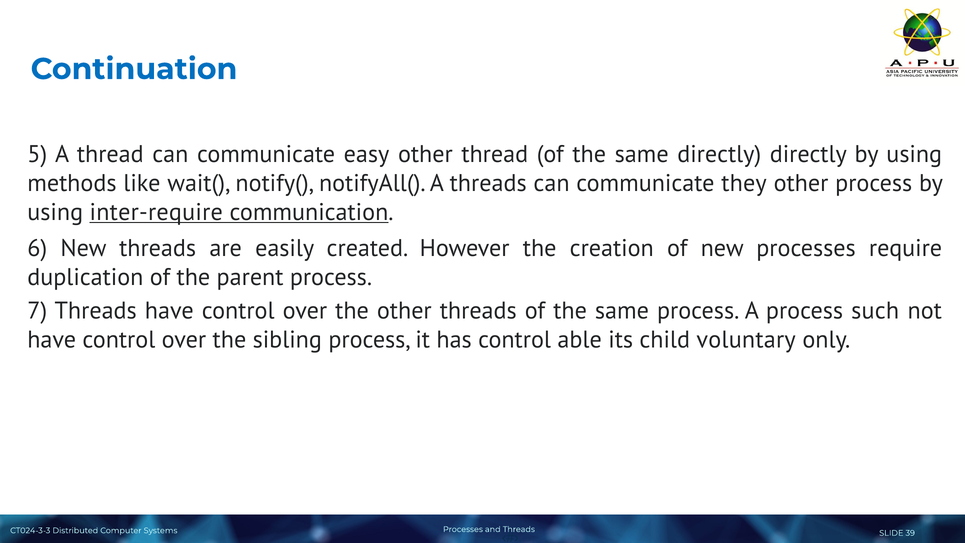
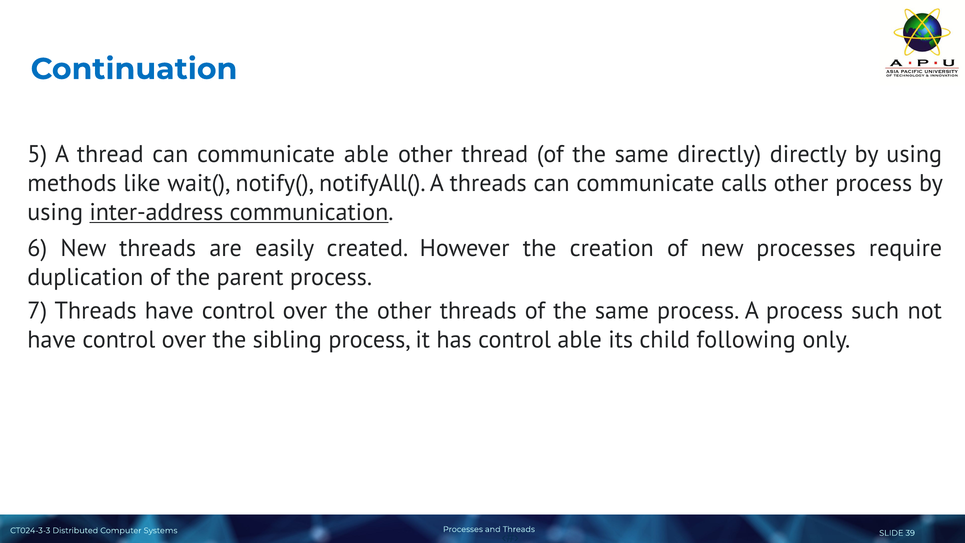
communicate easy: easy -> able (366, 154)
they: they -> calls (744, 183)
inter-require: inter-require -> inter-address (156, 212)
voluntary: voluntary -> following (746, 340)
